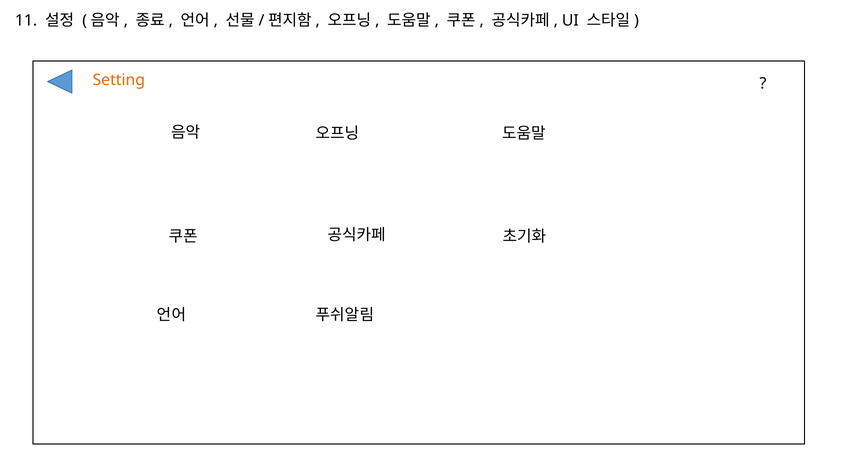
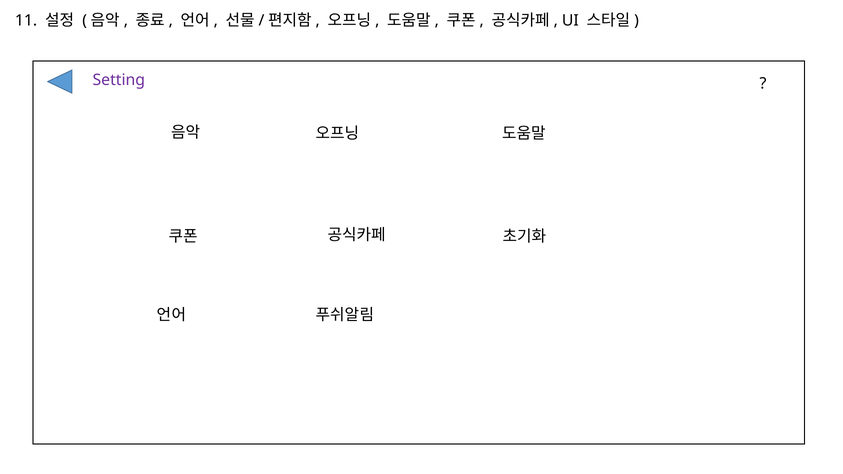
Setting colour: orange -> purple (119, 80)
